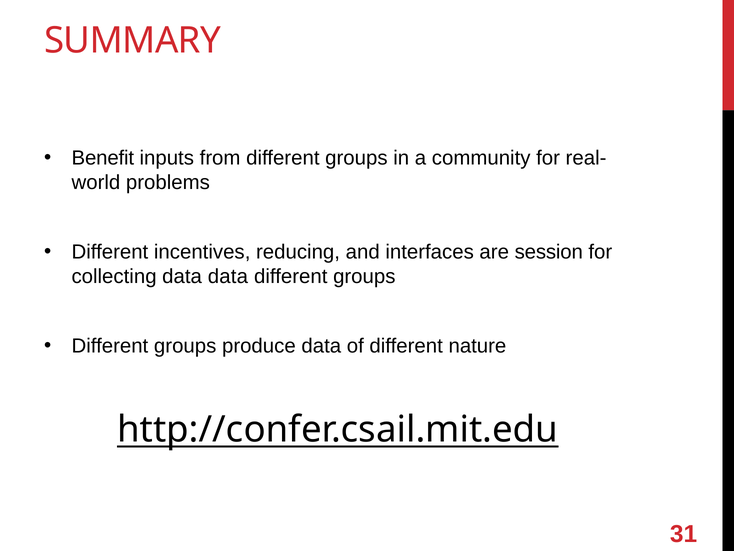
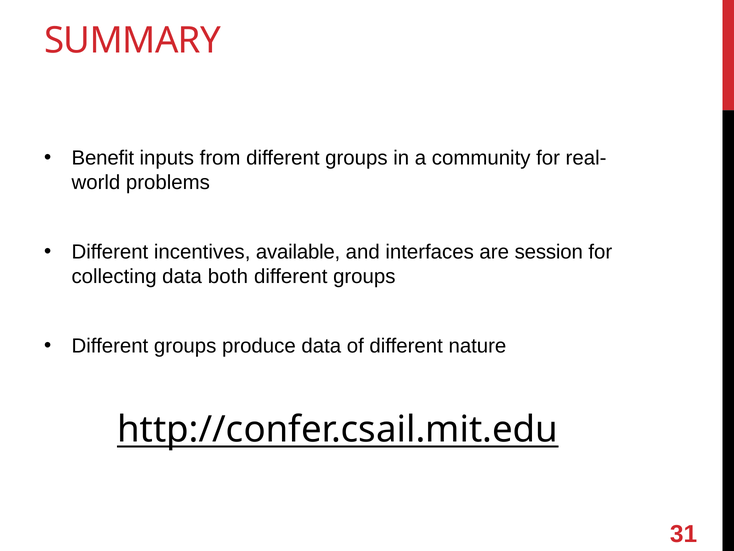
reducing: reducing -> available (298, 252)
data data: data -> both (228, 276)
